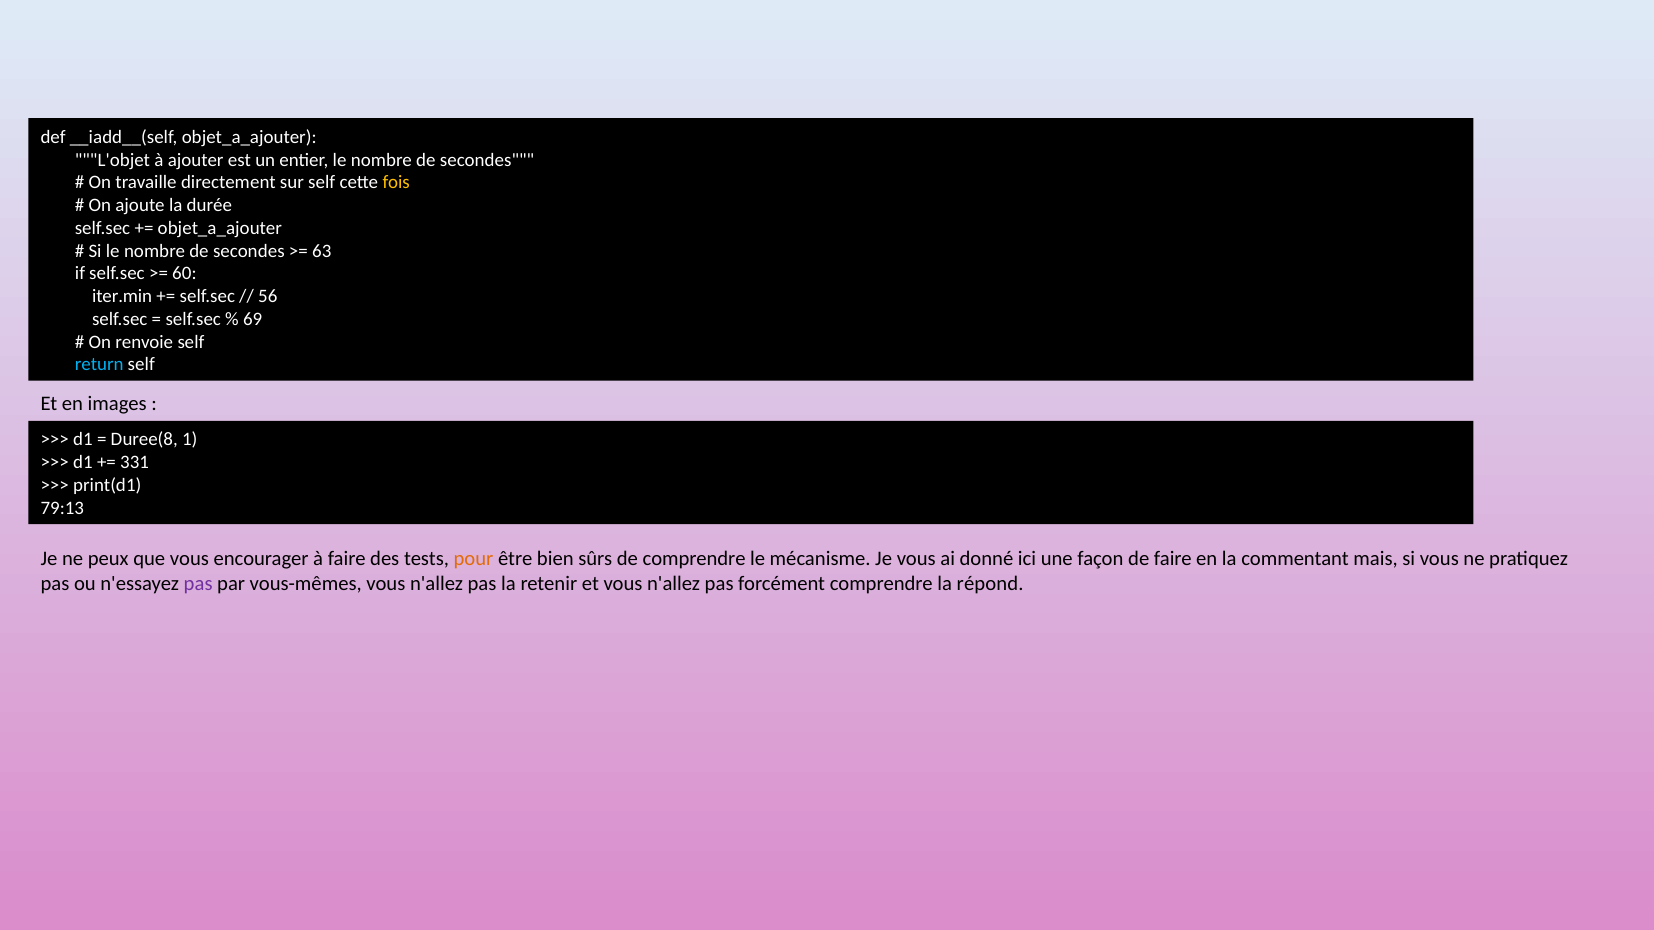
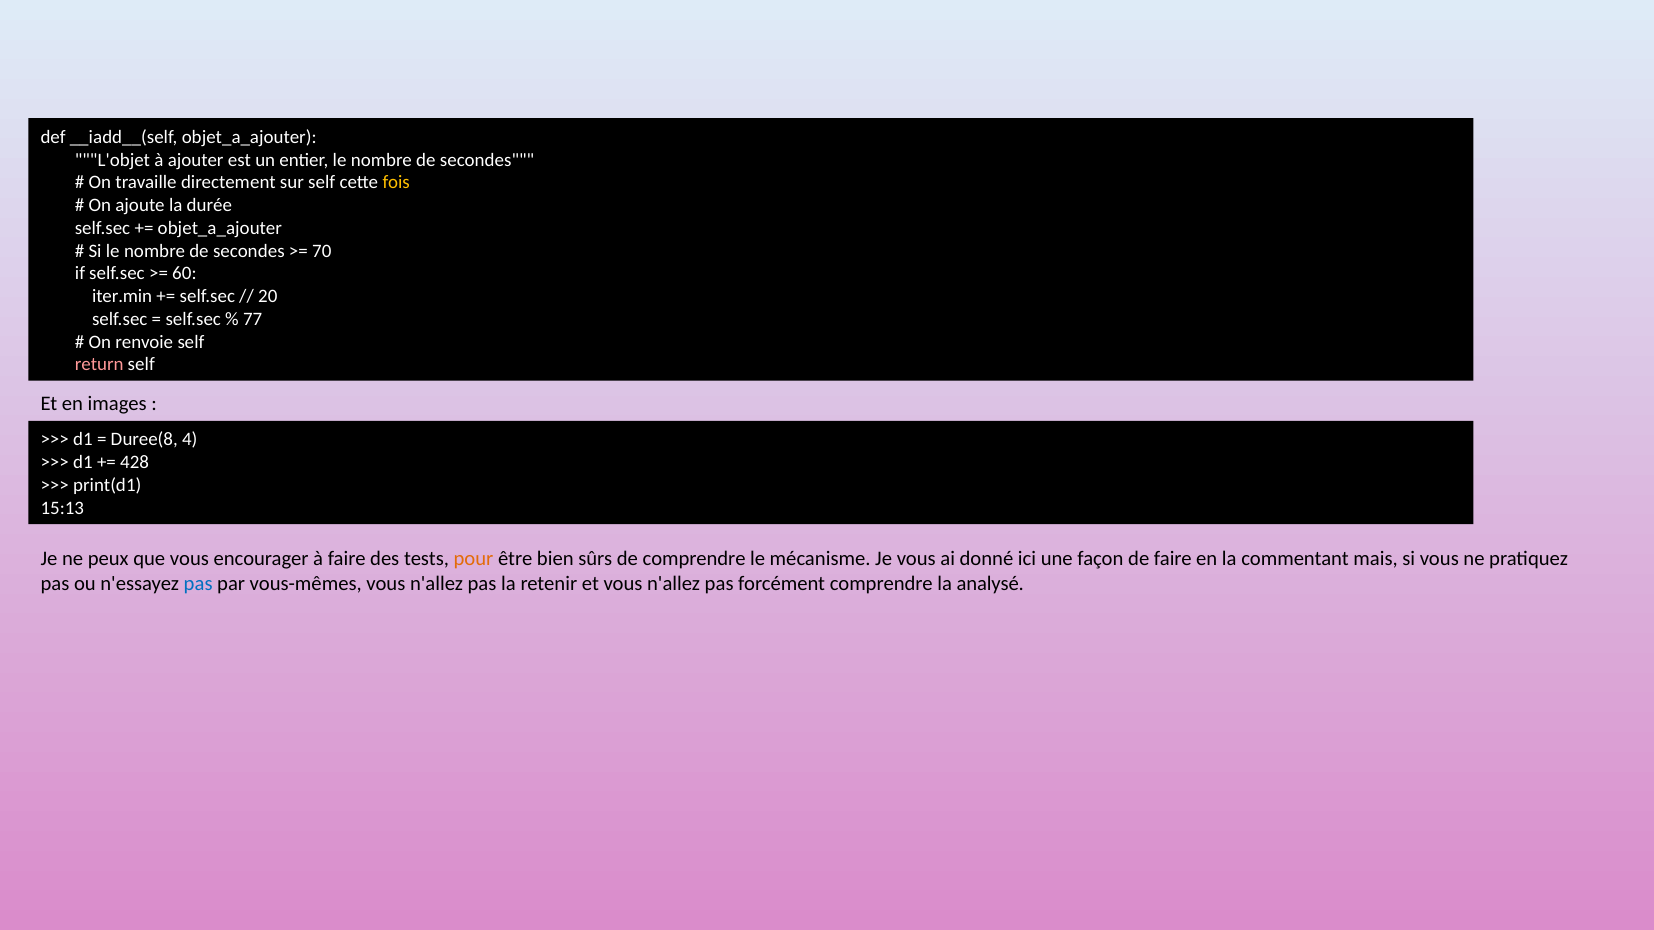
63: 63 -> 70 (322, 251)
56: 56 -> 20 (268, 296)
69: 69 -> 77 (253, 319)
return colour: light blue -> pink (99, 365)
1: 1 -> 4 (190, 440)
331: 331 -> 428 (135, 463)
79:13: 79:13 -> 15:13 (62, 508)
pas colour: purple -> blue (198, 584)
répond: répond -> analysé (990, 584)
